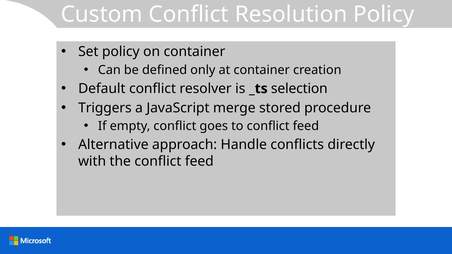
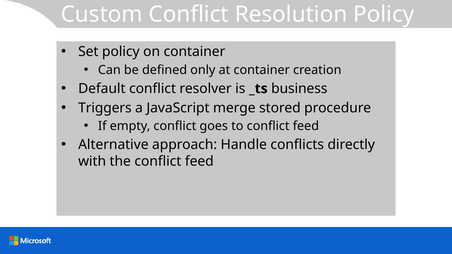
selection: selection -> business (299, 89)
